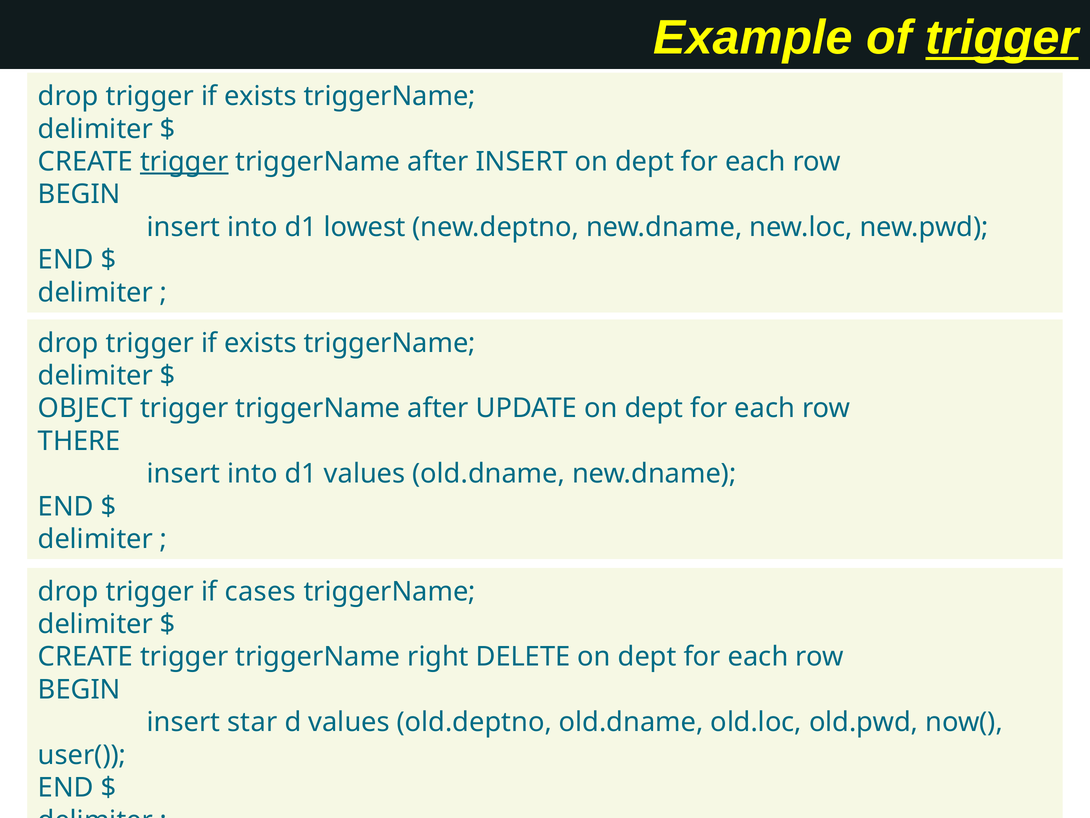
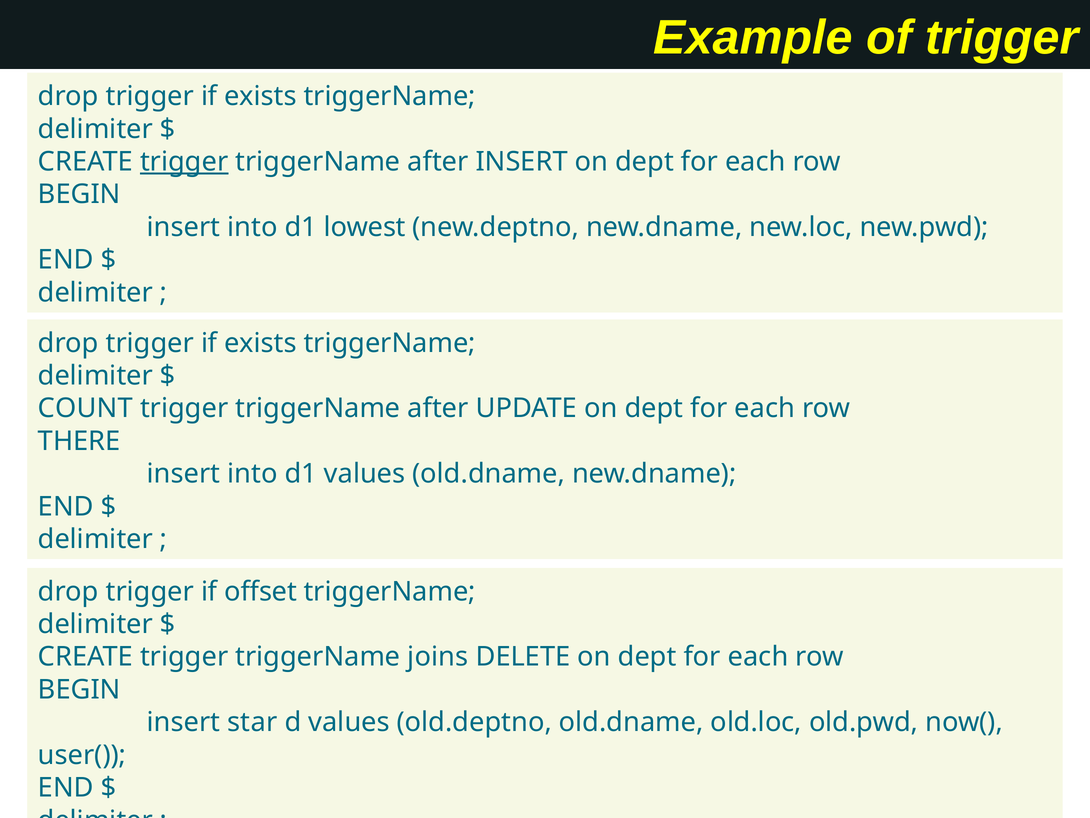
trigger underline: present -> none (1002, 38)
OBJECT: OBJECT -> COUNT (85, 408)
cases: cases -> offset (261, 591)
right: right -> joins (438, 657)
